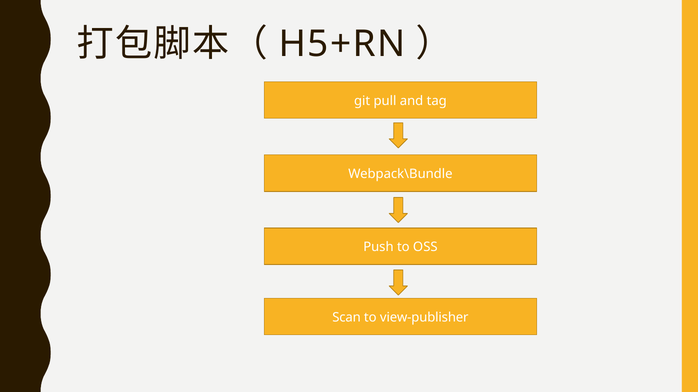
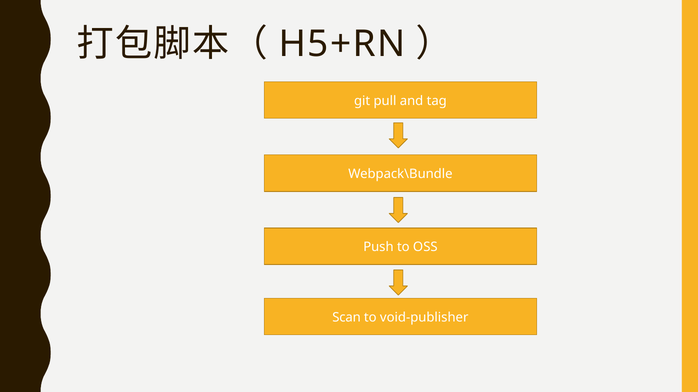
view-publisher: view-publisher -> void-publisher (424, 318)
